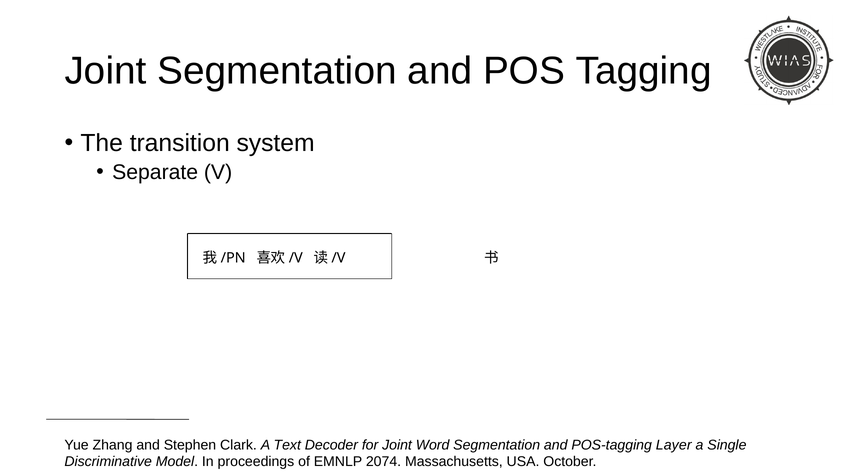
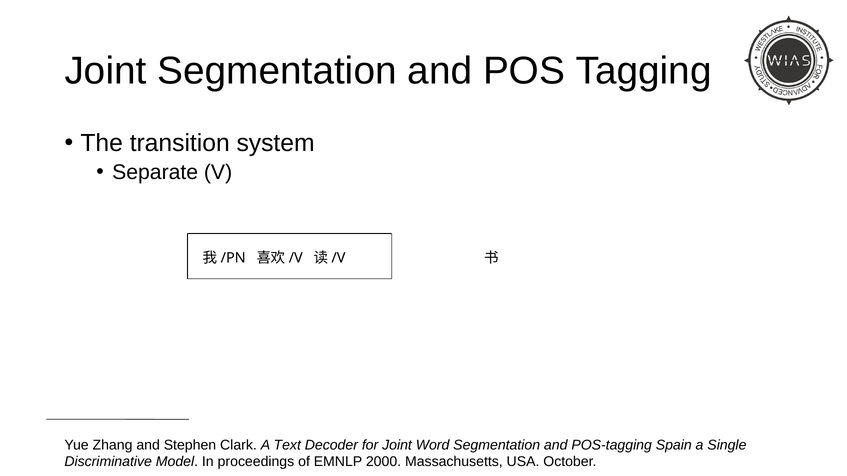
Layer: Layer -> Spain (674, 445)
2074: 2074 -> 2000 (384, 462)
